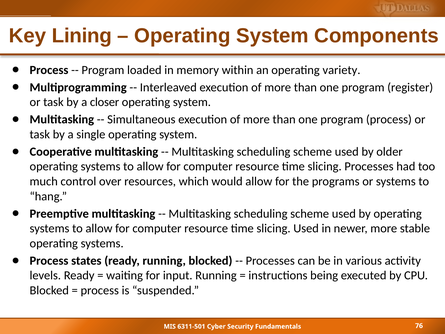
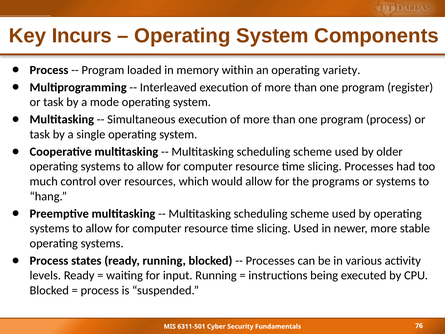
Lining: Lining -> Incurs (82, 36)
closer: closer -> mode (104, 102)
